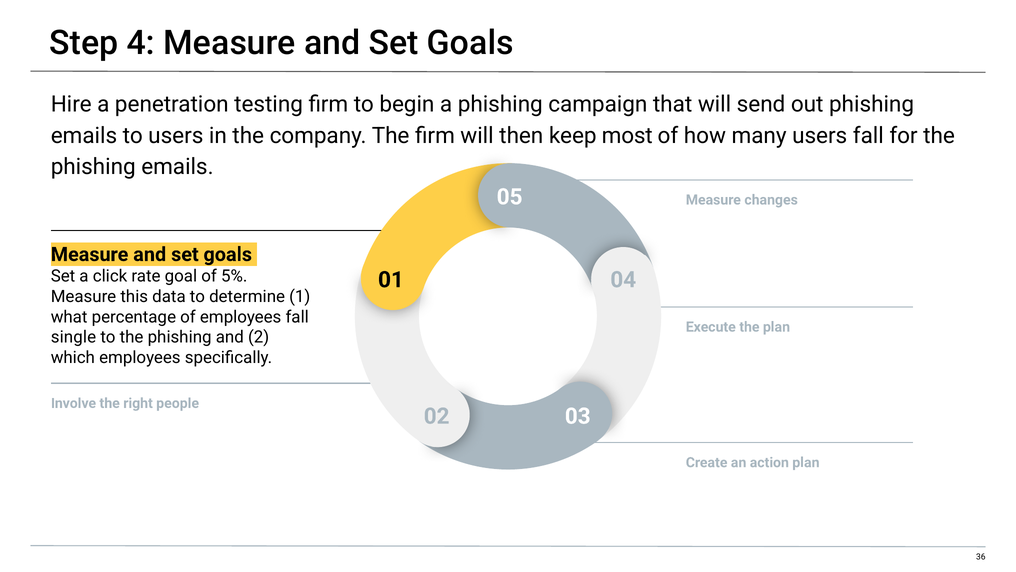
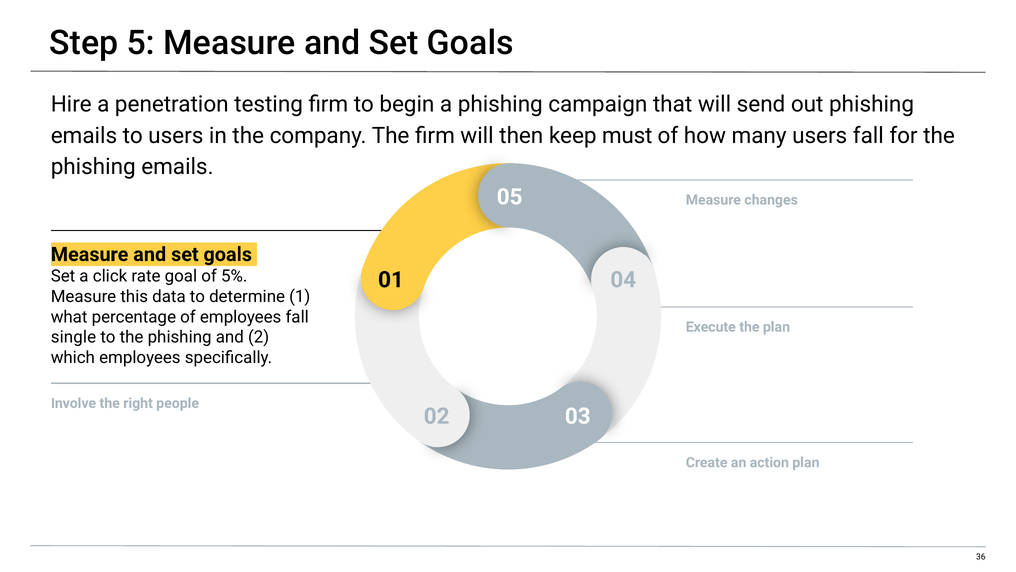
4: 4 -> 5 (141, 43)
most: most -> must (627, 136)
